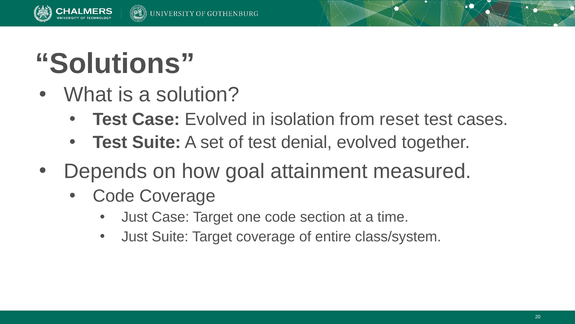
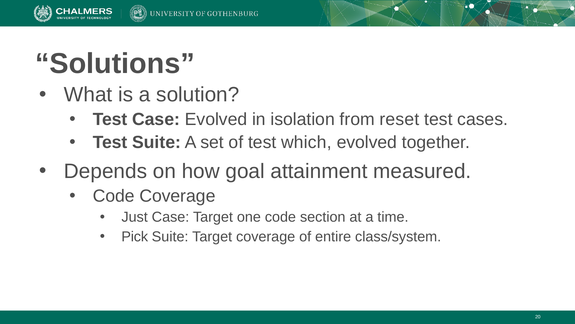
denial: denial -> which (306, 142)
Just: Just -> Pick (135, 236)
